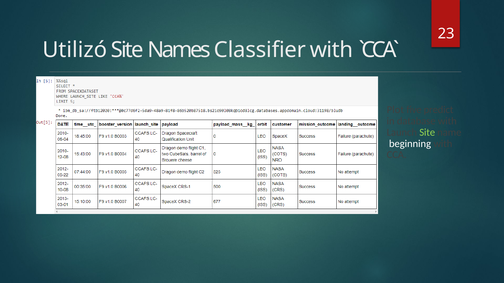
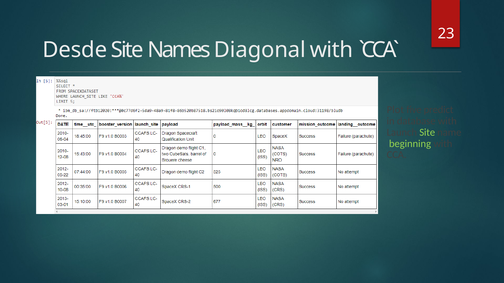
Utilizó: Utilizó -> Desde (75, 50)
Classifier: Classifier -> Diagonal (260, 50)
beginning colour: white -> light green (410, 144)
